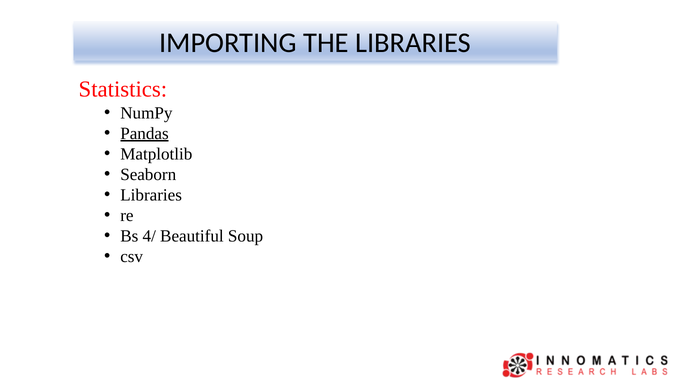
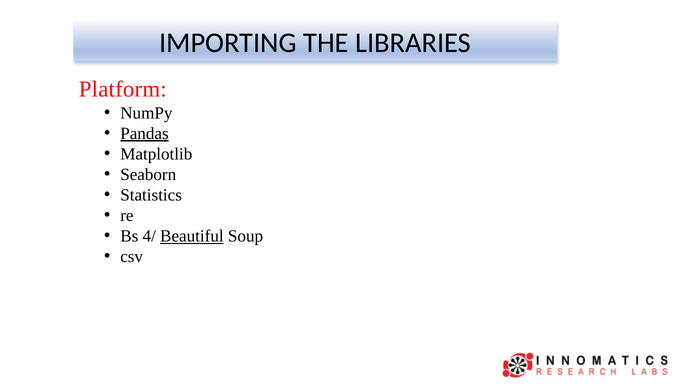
Statistics: Statistics -> Platform (123, 89)
Libraries: Libraries -> Statistics (151, 195)
Beautiful underline: none -> present (192, 236)
